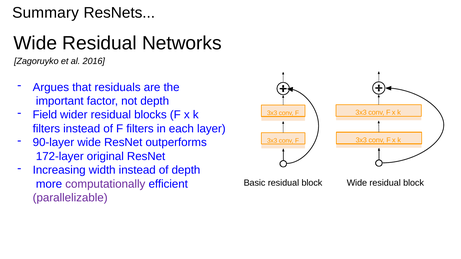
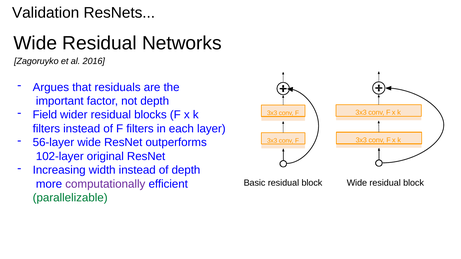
Summary: Summary -> Validation (46, 13)
90-layer: 90-layer -> 56-layer (53, 143)
172-layer: 172-layer -> 102-layer (60, 156)
parallelizable colour: purple -> green (70, 198)
